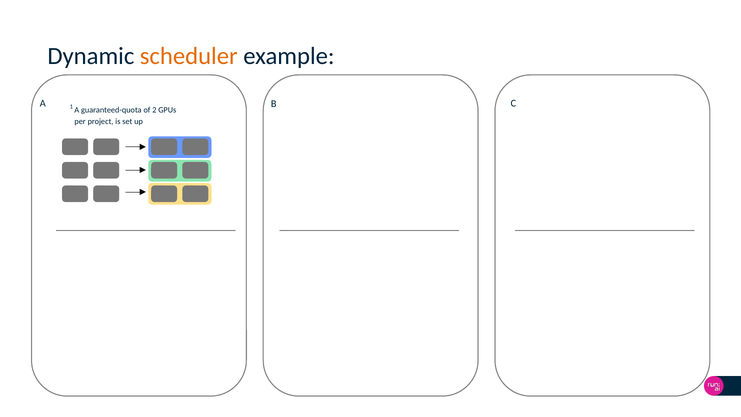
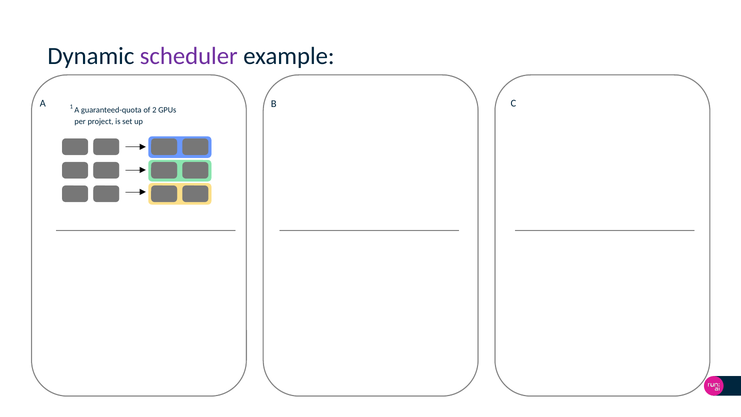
scheduler colour: orange -> purple (189, 56)
